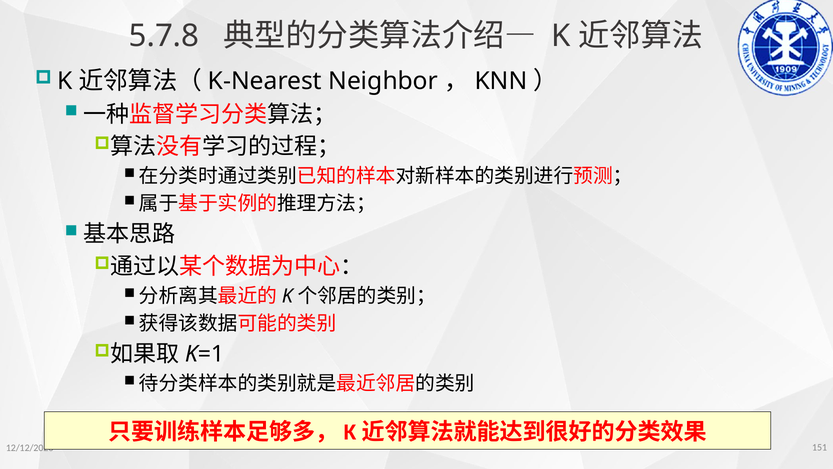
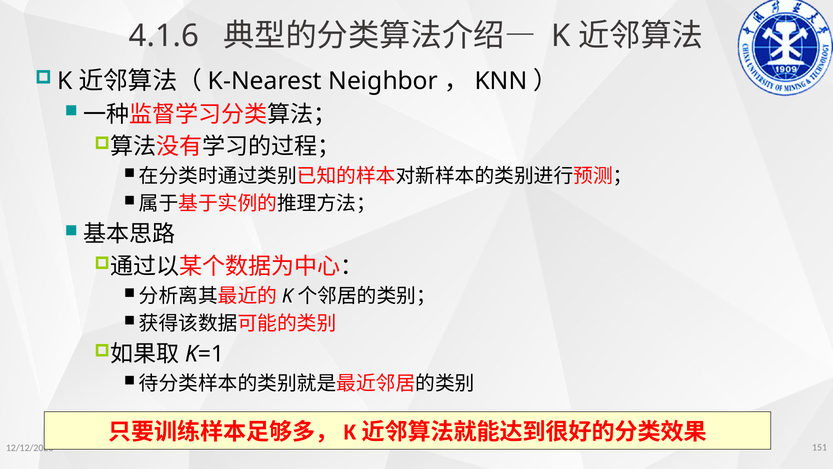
5.7.8: 5.7.8 -> 4.1.6 (164, 36)
